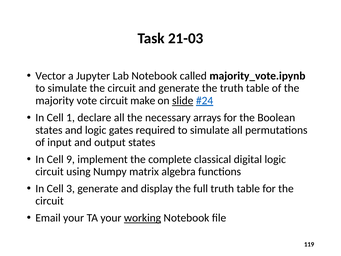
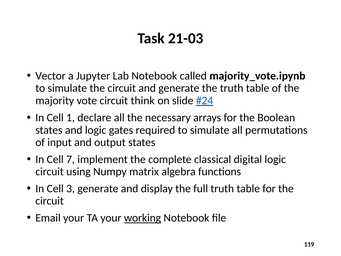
make: make -> think (143, 101)
slide underline: present -> none (183, 101)
9: 9 -> 7 (71, 159)
